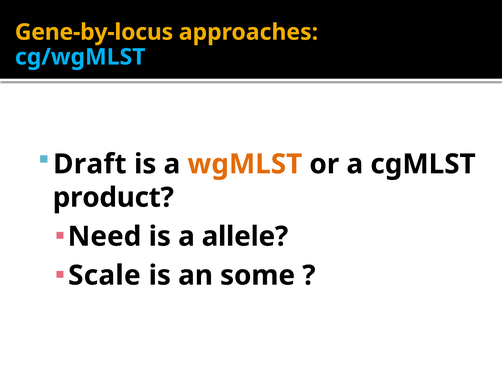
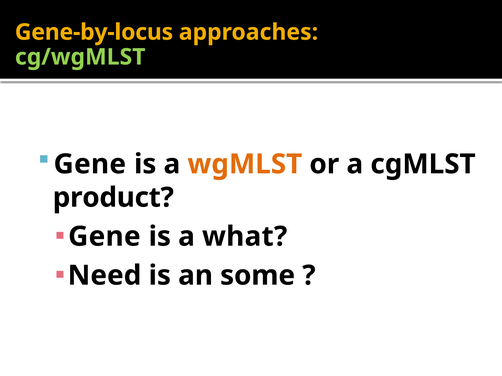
cg/wgMLST colour: light blue -> light green (80, 57)
Draft: Draft -> Gene (90, 164)
Need: Need -> Gene (104, 237)
allele: allele -> what (245, 237)
Scale: Scale -> Need (104, 276)
